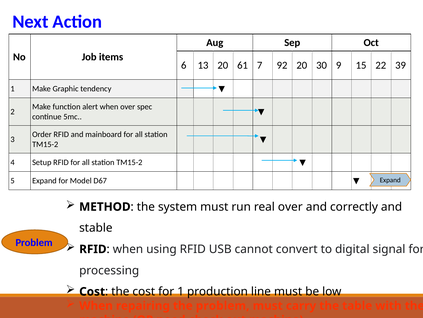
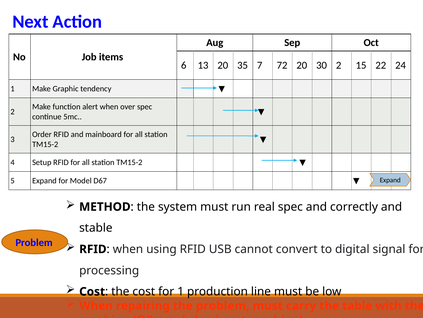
61: 61 -> 35 (243, 65)
92: 92 -> 72 (282, 65)
30 9: 9 -> 2 (339, 65)
39: 39 -> 24 (401, 65)
real over: over -> spec (290, 206)
